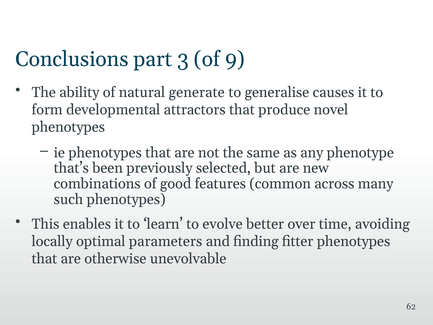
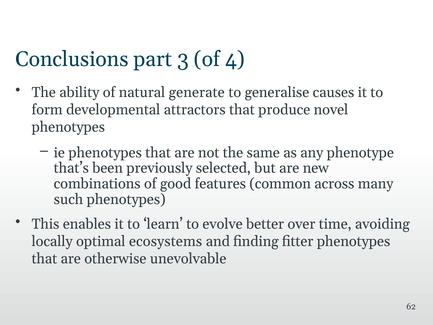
9: 9 -> 4 (235, 59)
parameters: parameters -> ecosystems (166, 241)
